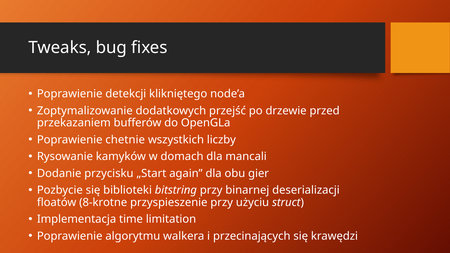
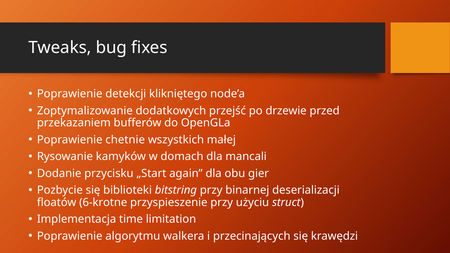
liczby: liczby -> małej (221, 140)
8-krotne: 8-krotne -> 6-krotne (103, 202)
